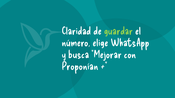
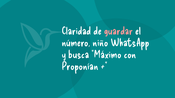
guardar colour: light green -> pink (118, 31)
elige: elige -> niño (100, 43)
Mejorar: Mejorar -> Máximo (106, 55)
